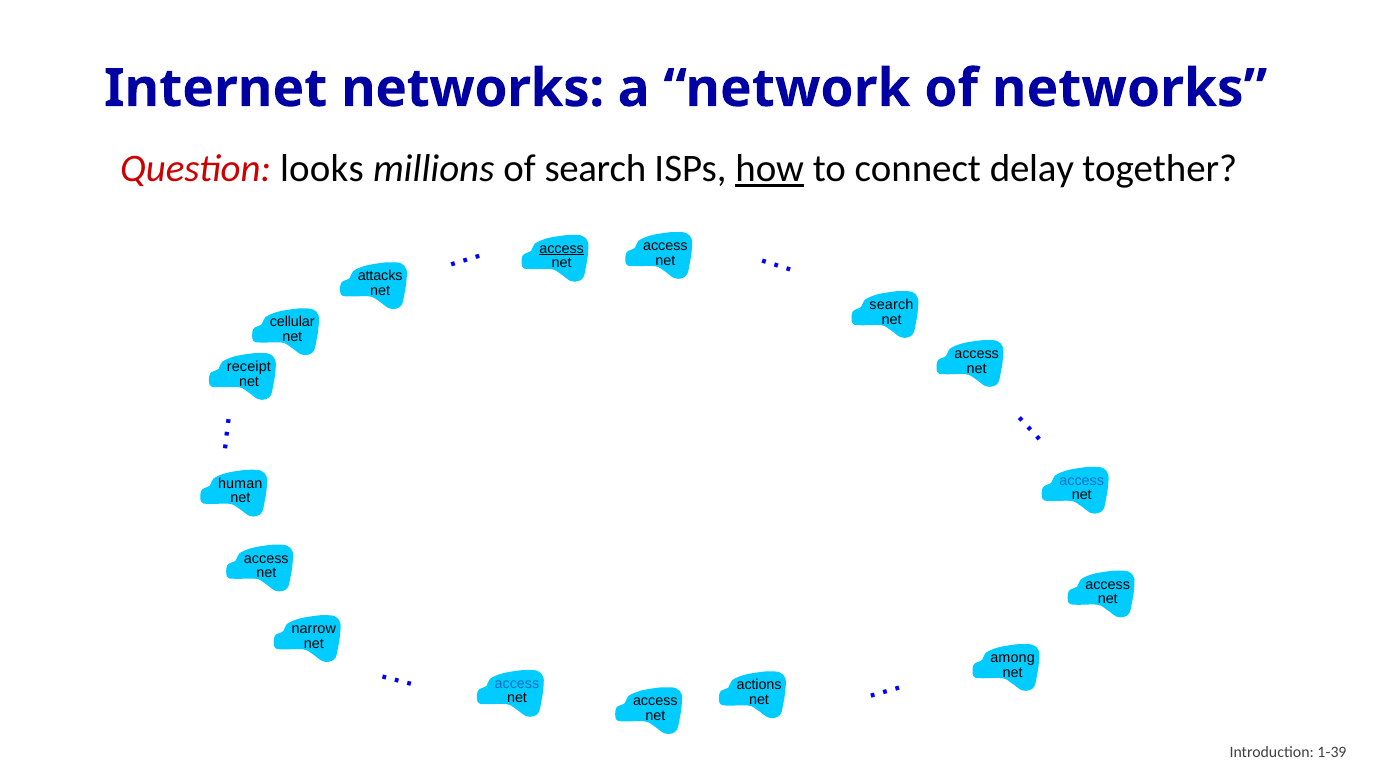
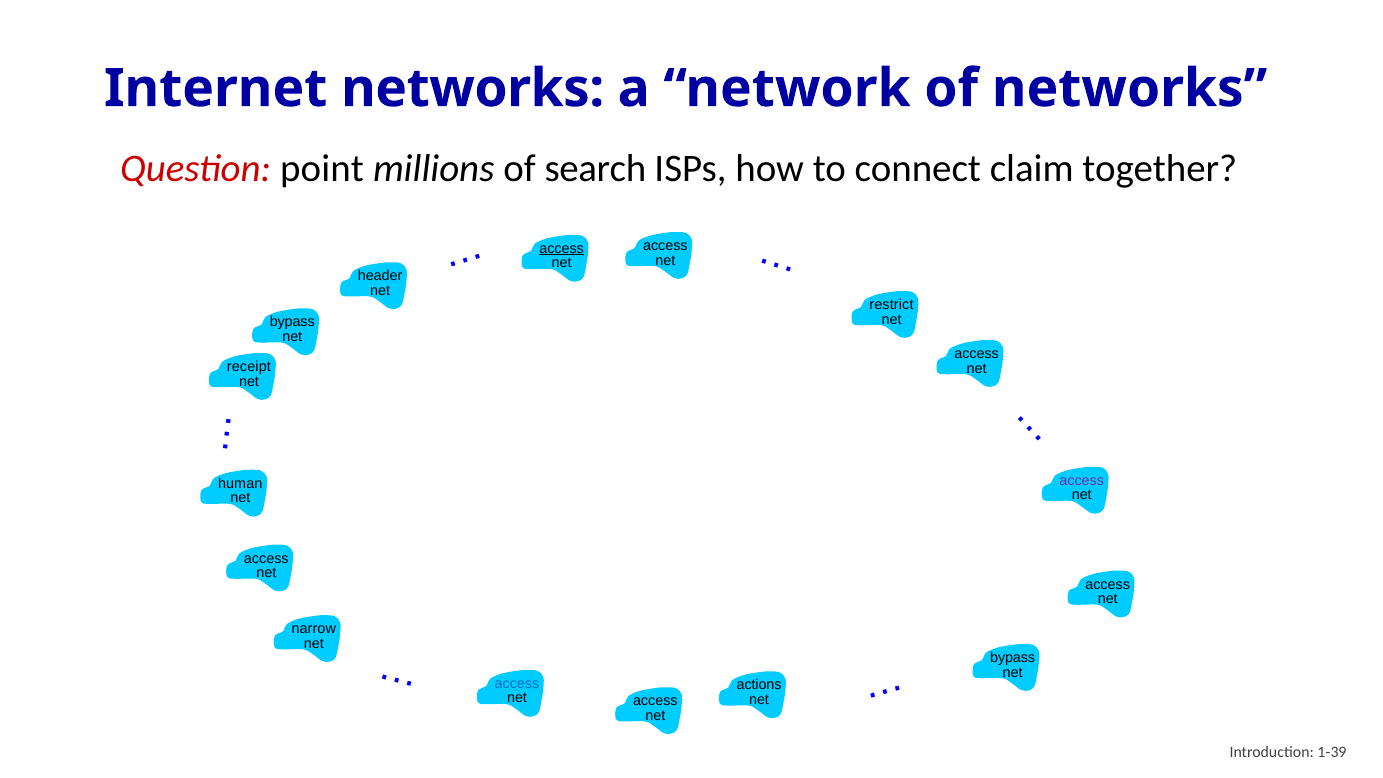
looks: looks -> point (322, 169)
how underline: present -> none (770, 169)
delay: delay -> claim (1032, 169)
attacks: attacks -> header (380, 276)
search: search -> restrict (891, 305)
cellular: cellular -> bypass (292, 322)
access colour: blue -> purple (1082, 481)
among: among -> bypass (1013, 658)
